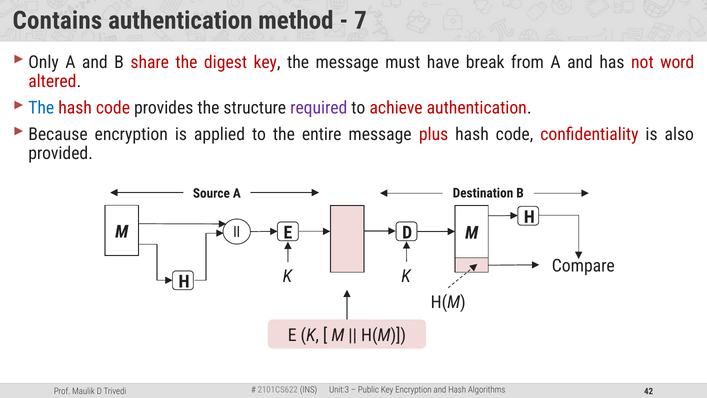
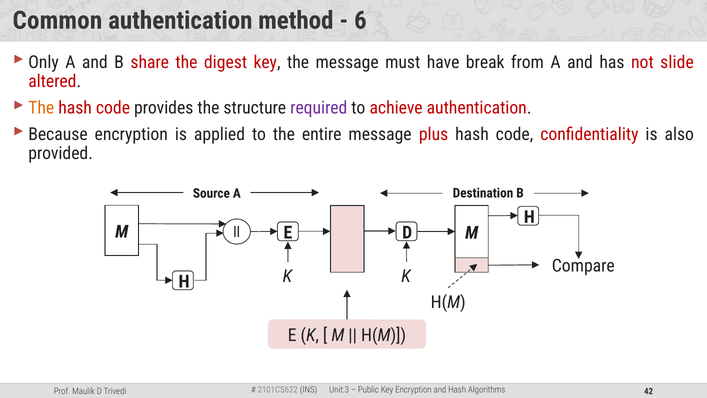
Contains: Contains -> Common (57, 20)
7: 7 -> 6 (360, 20)
word: word -> slide (677, 62)
The colour: blue -> orange (41, 108)
